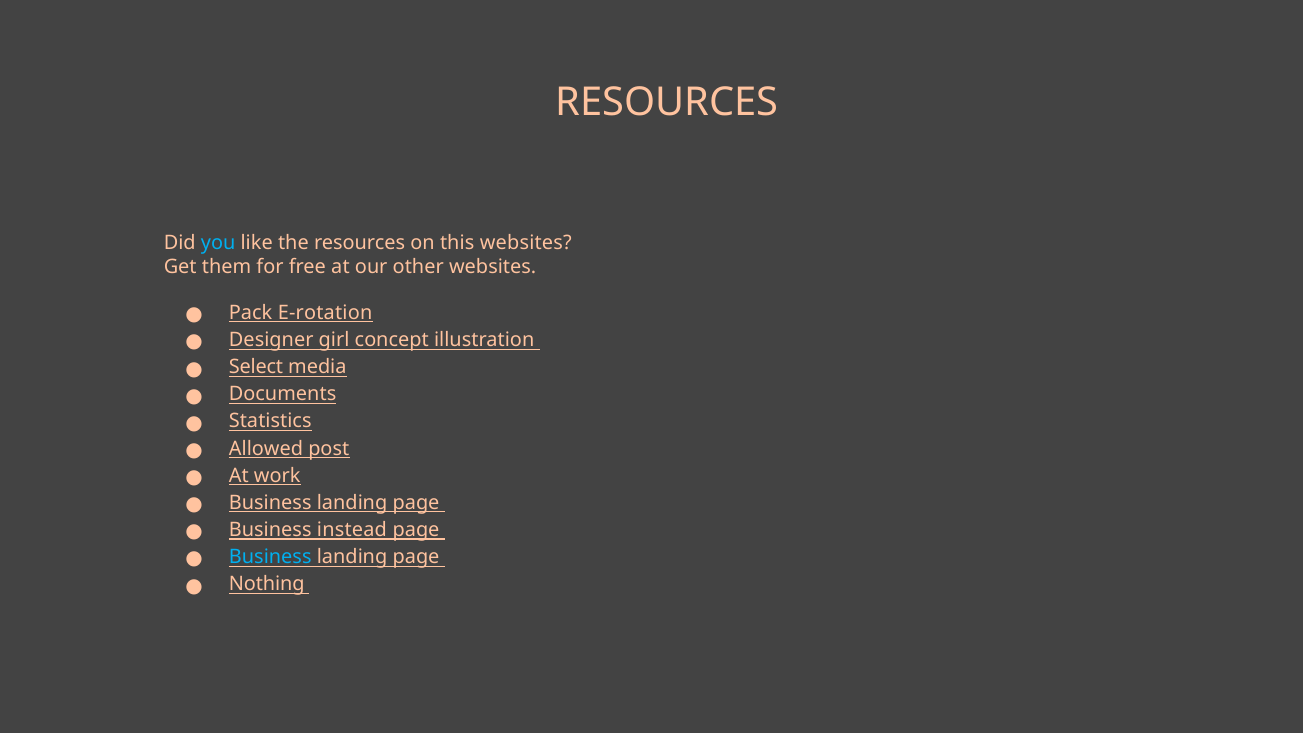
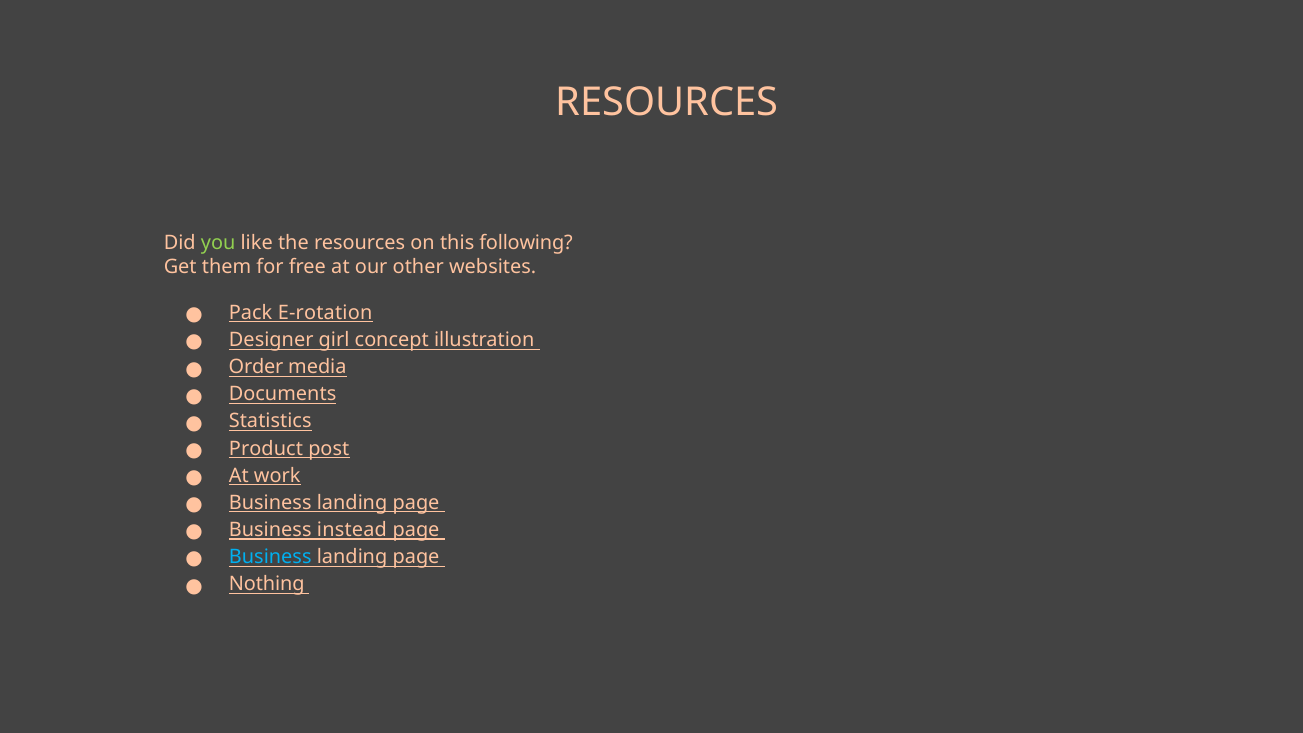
you colour: light blue -> light green (218, 243)
this websites: websites -> following (526, 243)
Select: Select -> Order (256, 367)
Allowed: Allowed -> Product (266, 449)
